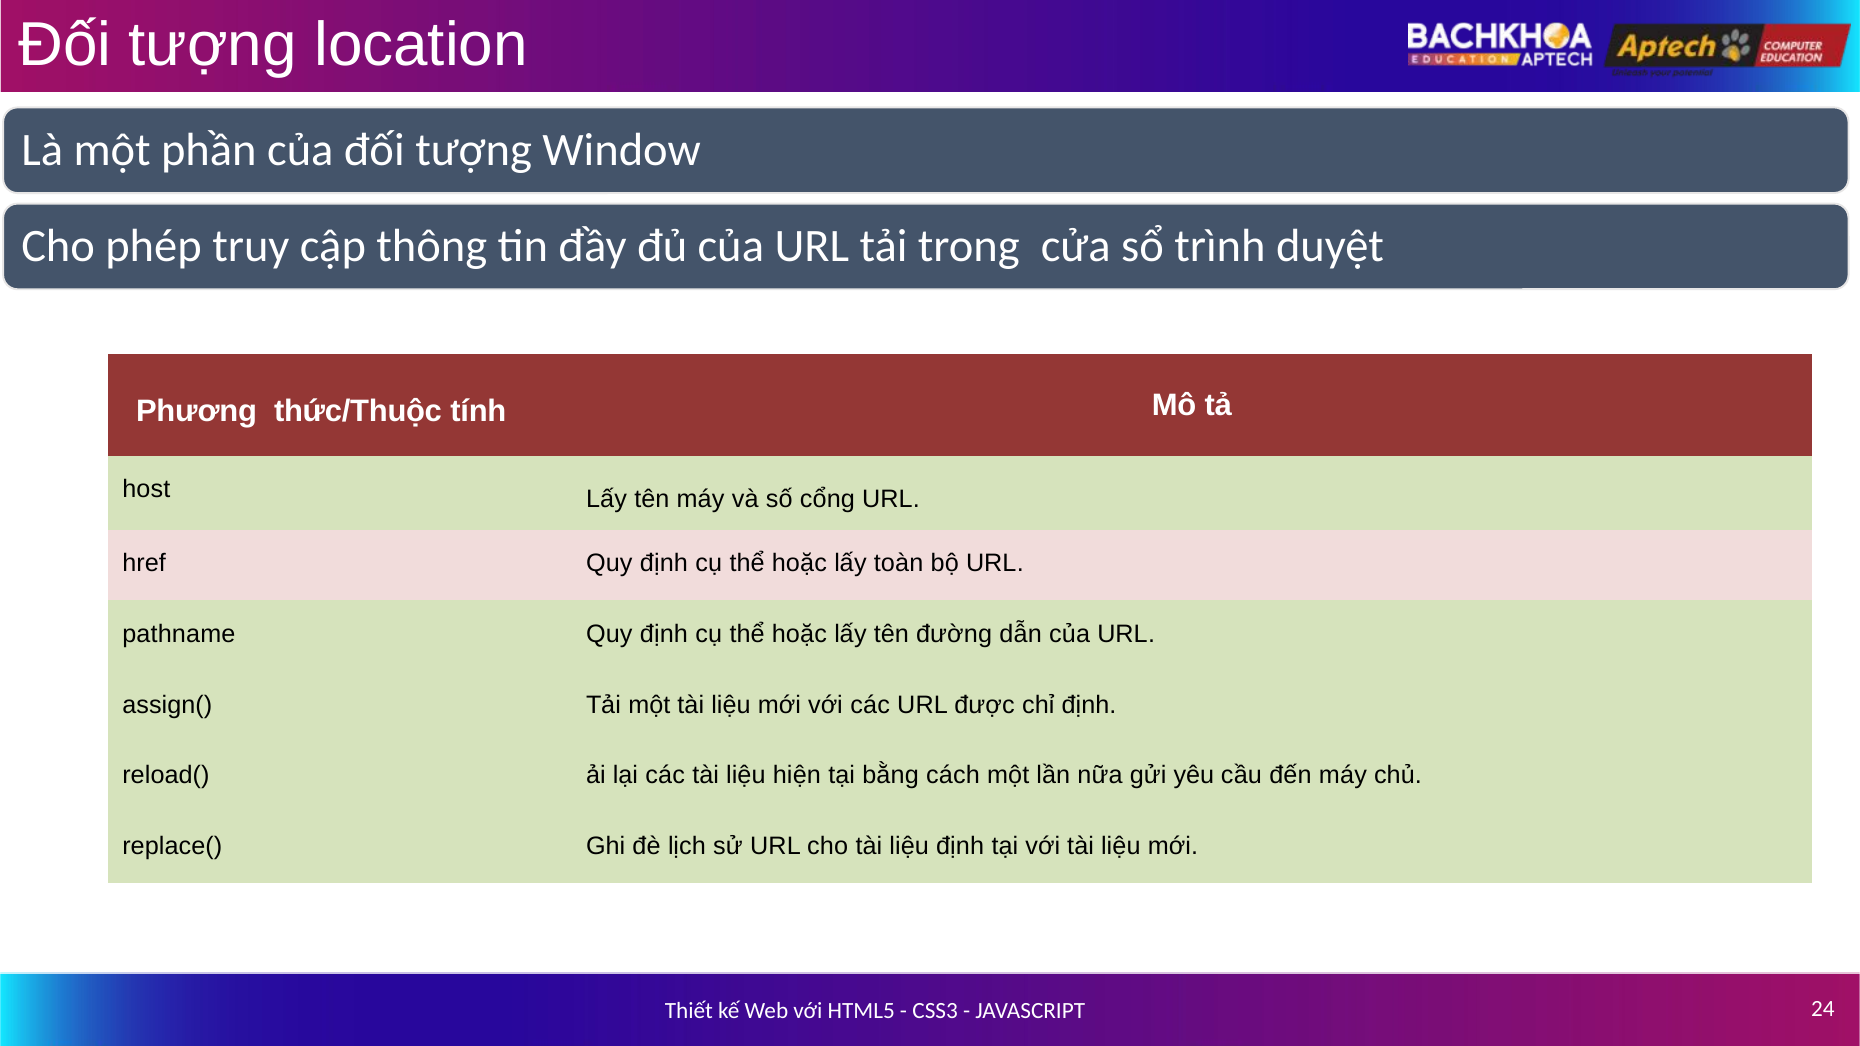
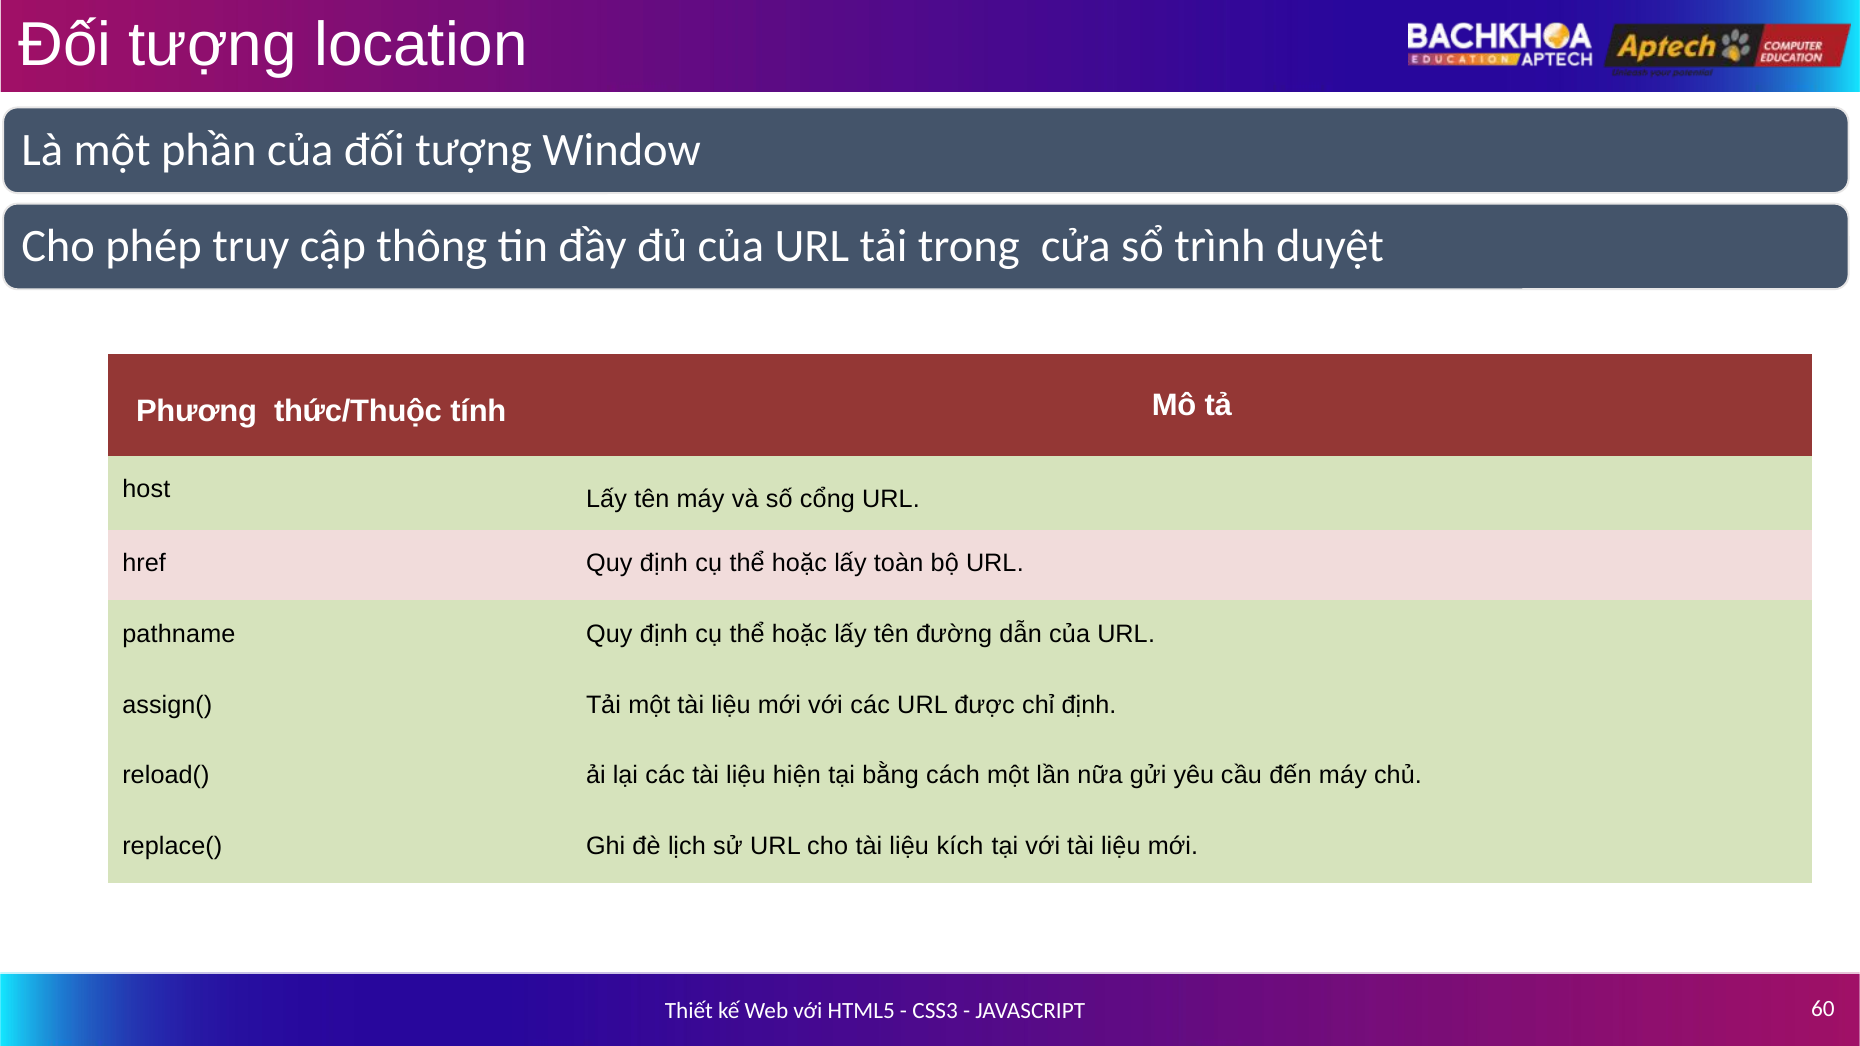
liệu định: định -> kích (960, 846)
24: 24 -> 60 (1823, 1009)
